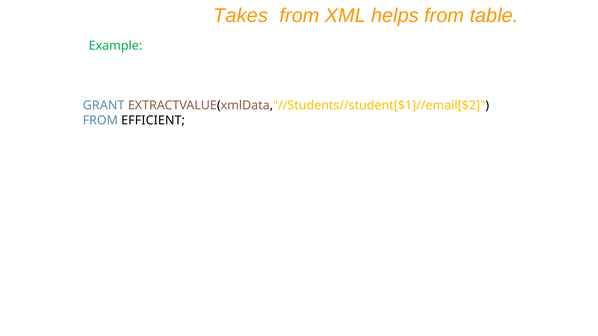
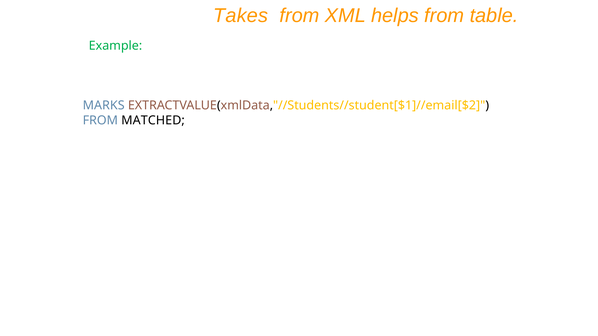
GRANT: GRANT -> MARKS (104, 105)
EFFICIENT: EFFICIENT -> MATCHED (153, 120)
